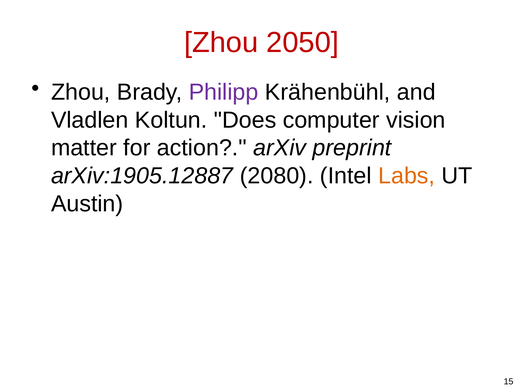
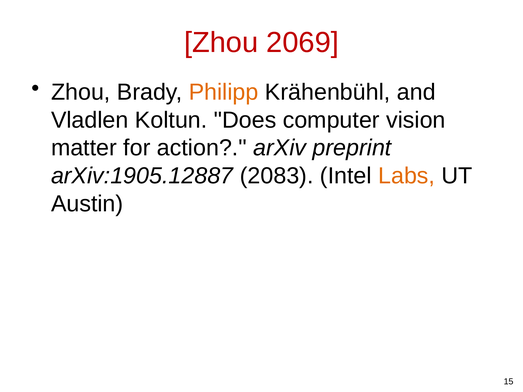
2050: 2050 -> 2069 (303, 43)
Philipp colour: purple -> orange (224, 92)
2080: 2080 -> 2083 (277, 176)
